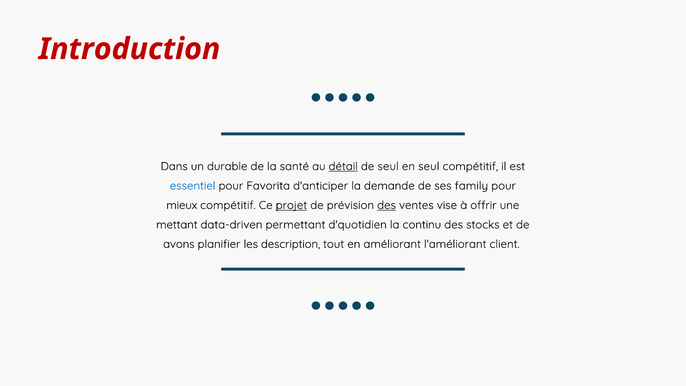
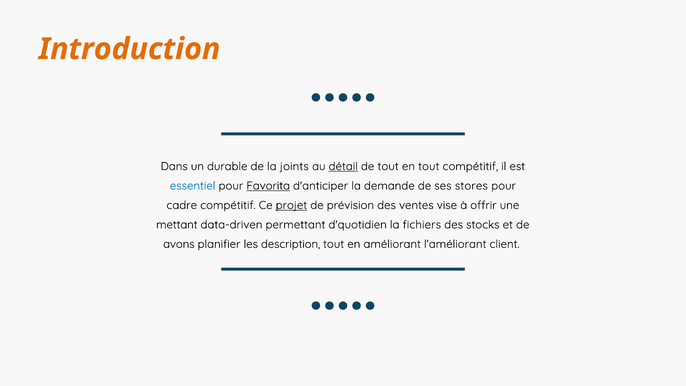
Introduction colour: red -> orange (129, 49)
santé: santé -> joints (294, 166)
de seul: seul -> tout (388, 166)
en seul: seul -> tout (429, 166)
Favorita underline: none -> present (268, 186)
family: family -> stores (471, 186)
mieux: mieux -> cadre (182, 205)
des underline: present -> none (387, 205)
continu: continu -> fichiers (422, 225)
